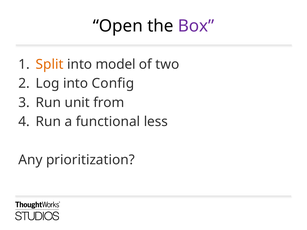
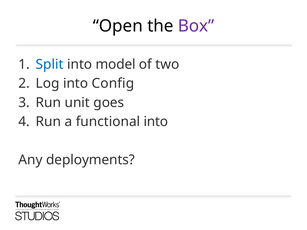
Split colour: orange -> blue (50, 64)
from: from -> goes (109, 103)
functional less: less -> into (156, 122)
prioritization: prioritization -> deployments (90, 160)
